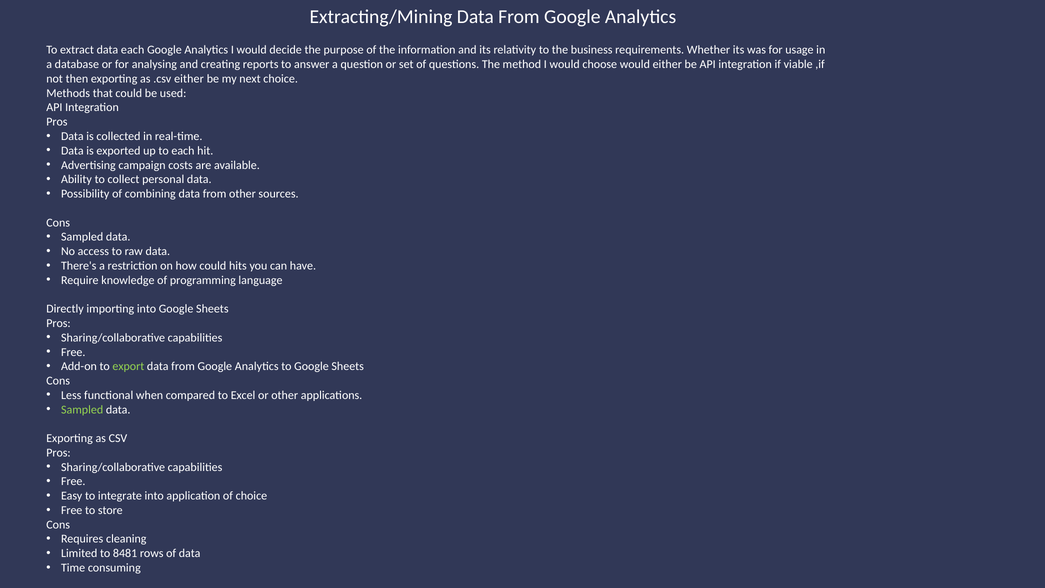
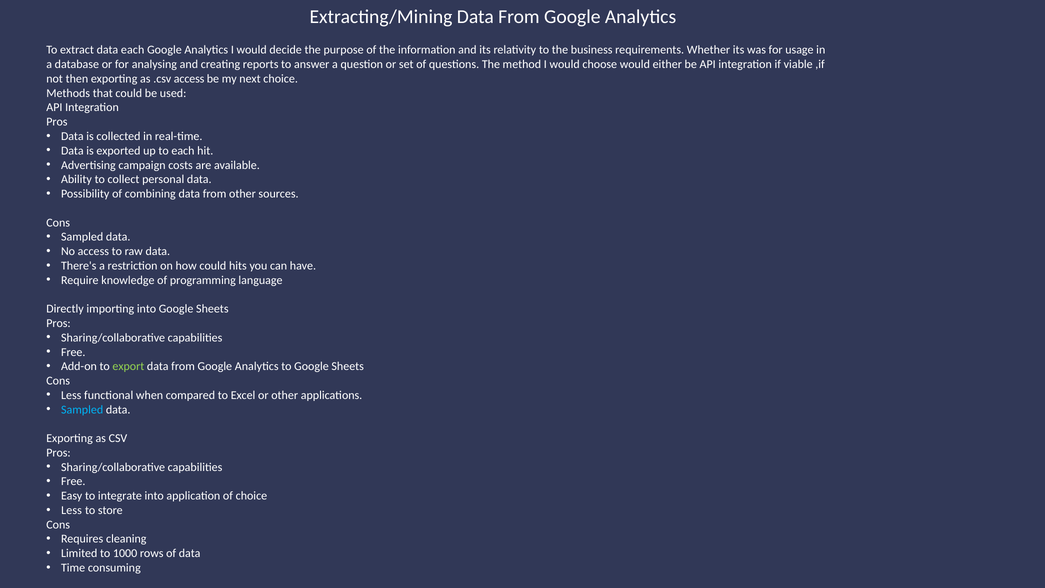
.csv either: either -> access (189, 79)
Sampled colour: light green -> light blue (82, 409)
Free: Free -> Less (72, 510)
8481: 8481 -> 1000 (125, 553)
